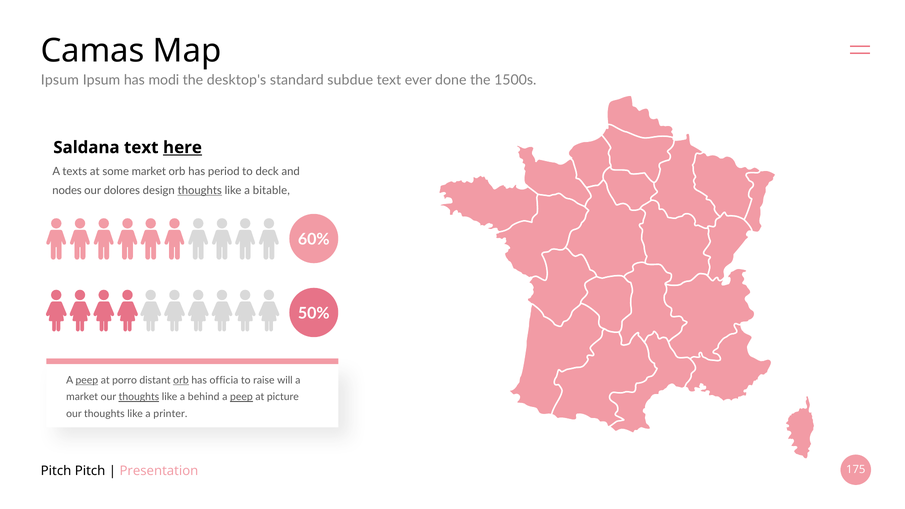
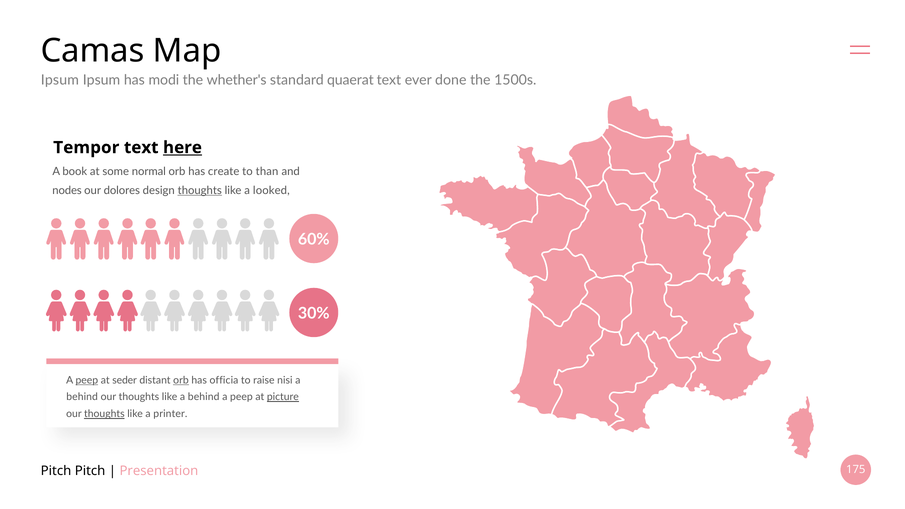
desktop's: desktop's -> whether's (237, 80)
subdue: subdue -> quaerat (350, 80)
Saldana: Saldana -> Tempor (86, 148)
texts: texts -> book (75, 171)
some market: market -> normal (149, 171)
period: period -> create (224, 171)
deck: deck -> than (267, 171)
bitable: bitable -> looked (271, 190)
50%: 50% -> 30% (314, 313)
porro: porro -> seder (125, 380)
will: will -> nisi (285, 380)
market: market -> behind (82, 397)
thoughts underline: present -> none (139, 397)
peep underline: present -> none (241, 397)
picture underline: none -> present (283, 397)
thoughts underline: none -> present (104, 414)
